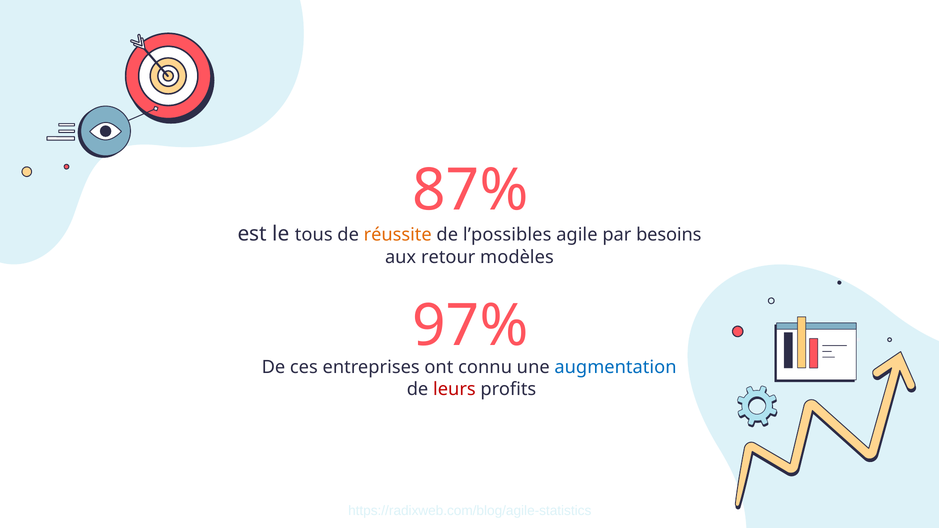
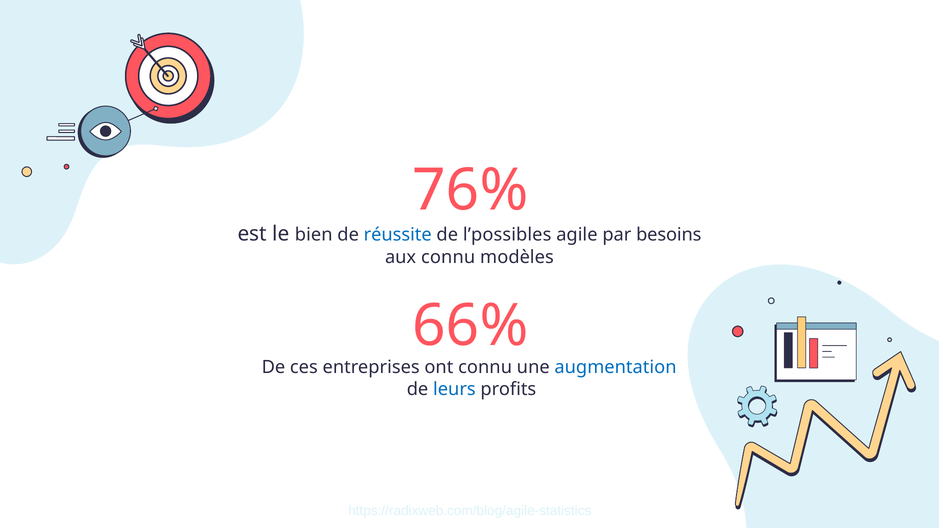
87%: 87% -> 76% (470, 191)
tous: tous -> bien (314, 235)
réussite colour: orange -> blue (398, 235)
aux retour: retour -> connu (448, 257)
97%: 97% -> 66% (470, 326)
leurs colour: red -> blue (454, 389)
